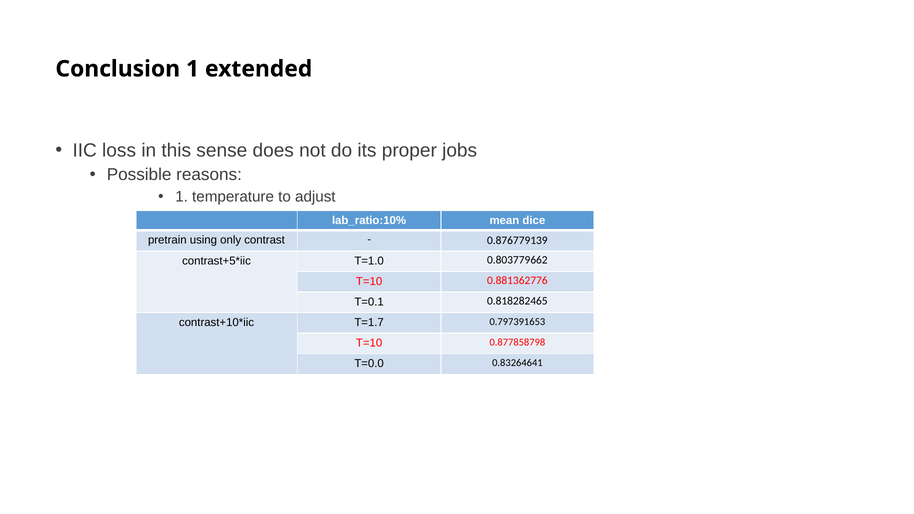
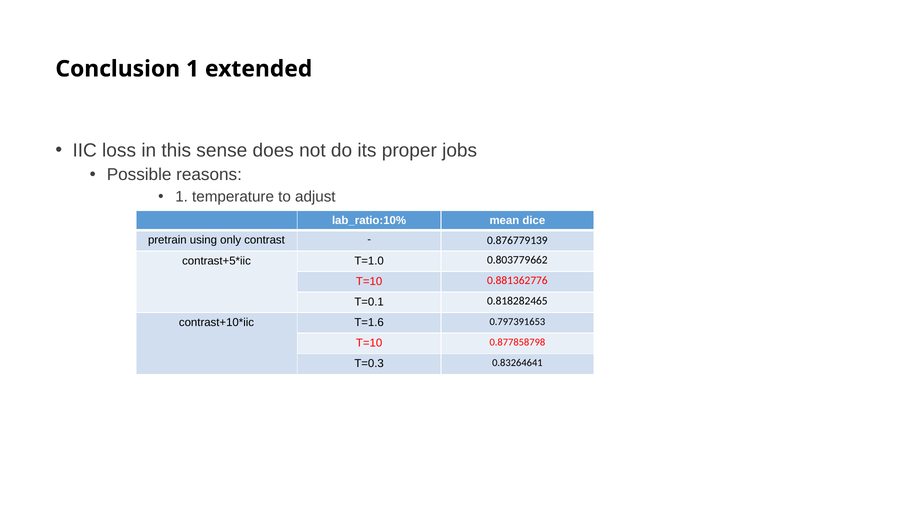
T=1.7: T=1.7 -> T=1.6 (369, 323)
T=0.0: T=0.0 -> T=0.3 (369, 364)
